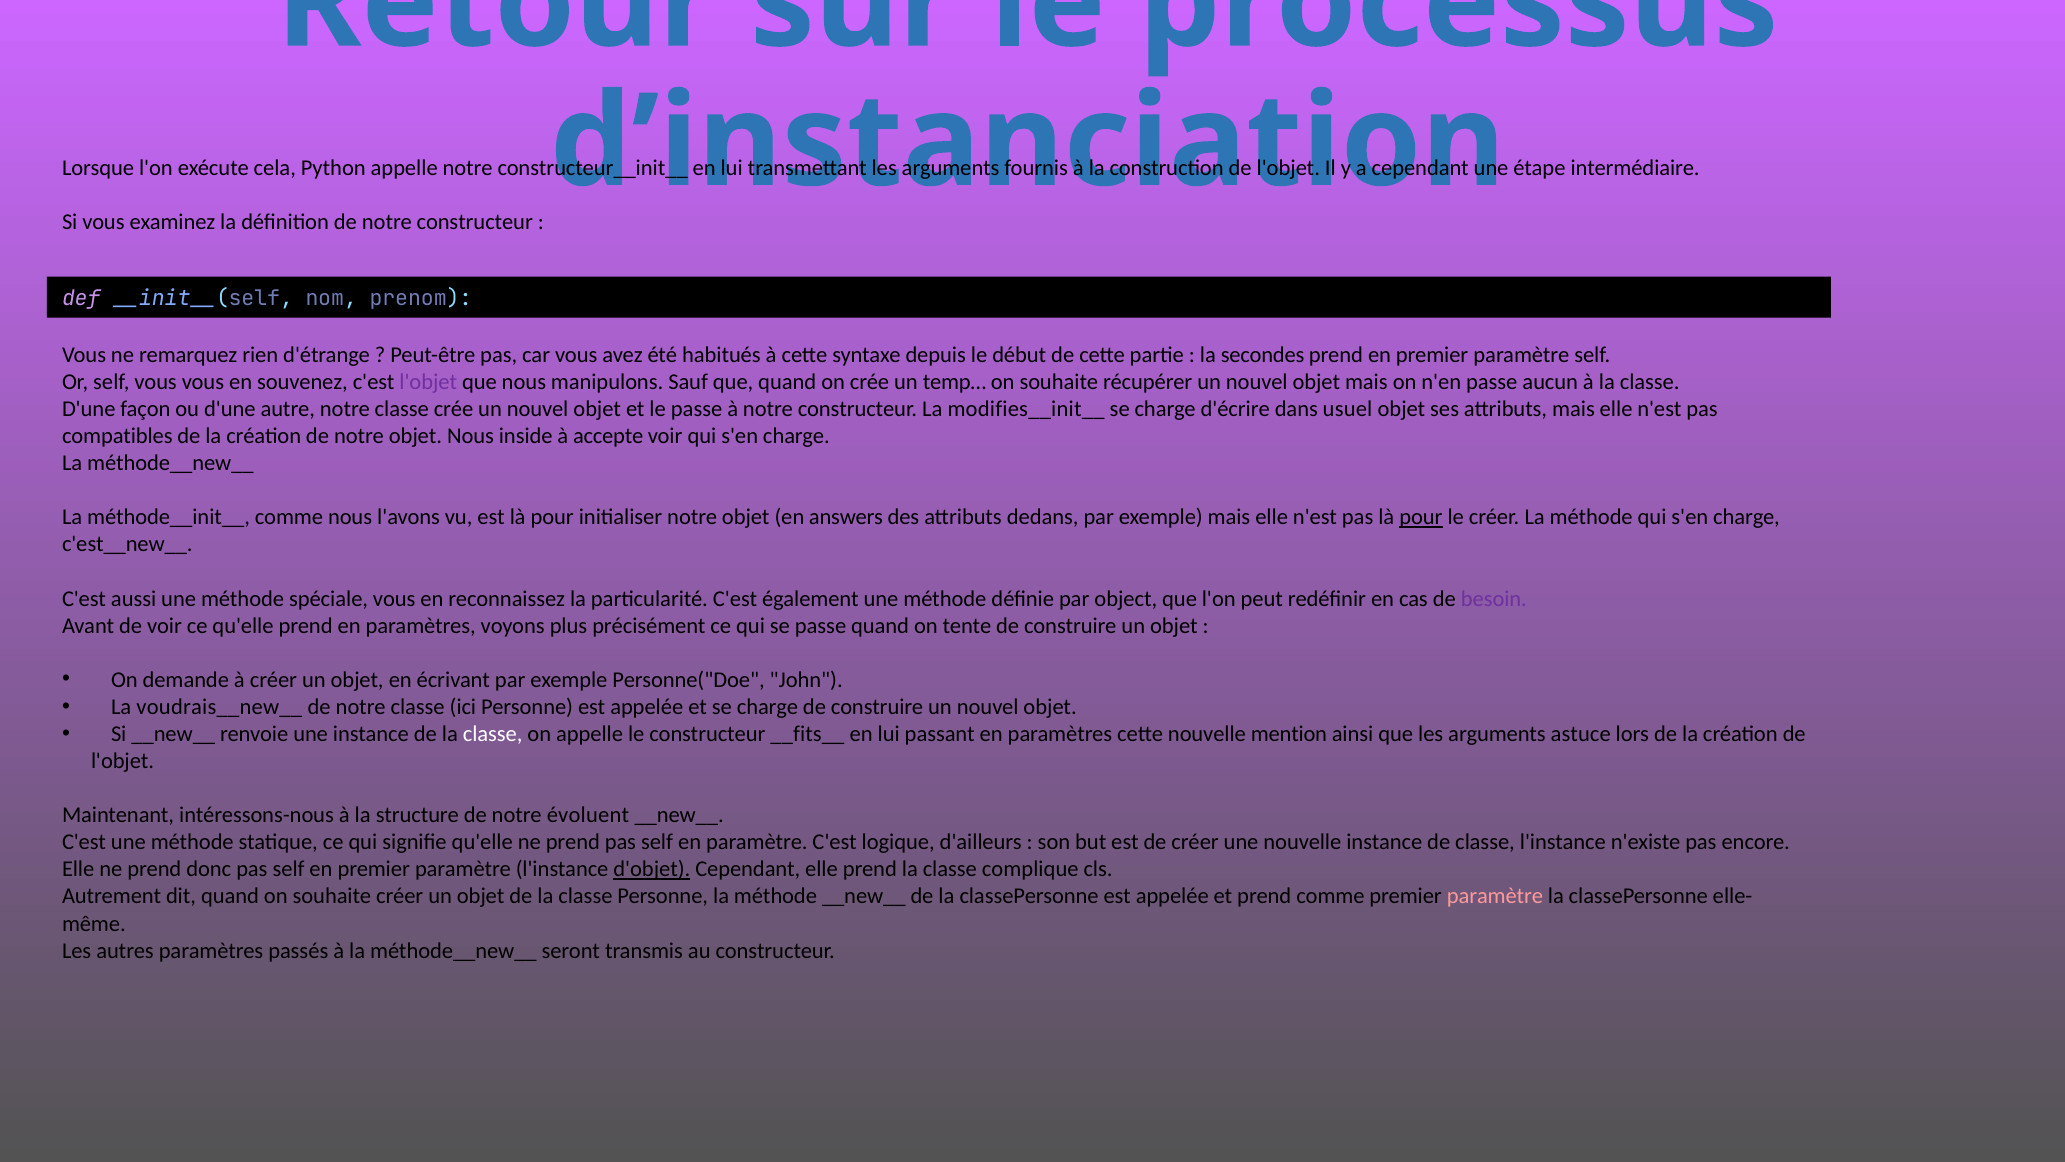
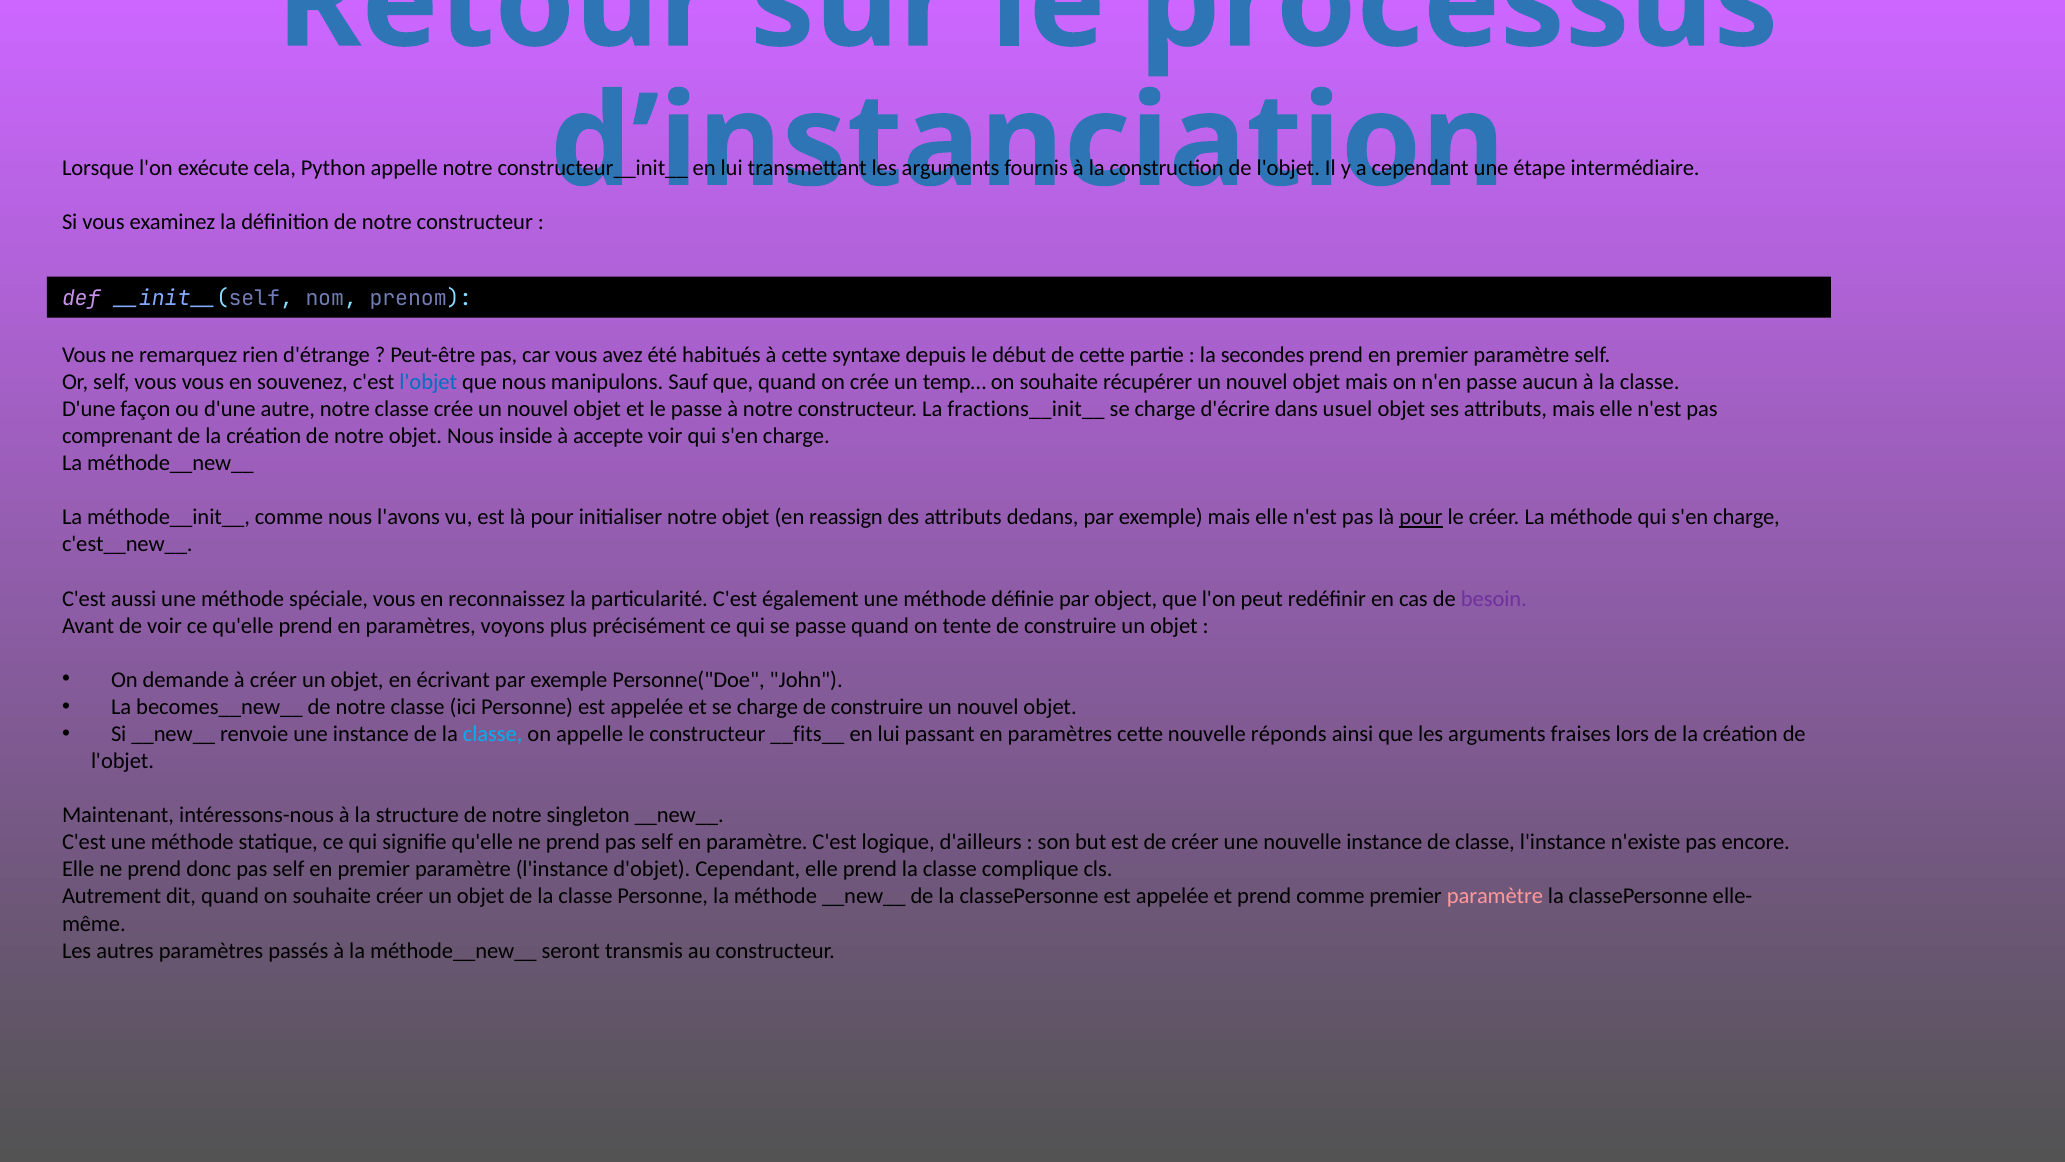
l'objet colour: purple -> blue (428, 382)
modifies__init__: modifies__init__ -> fractions__init__ (1026, 409)
compatibles: compatibles -> comprenant (117, 436)
answers: answers -> reassign (846, 517)
voudrais__new__: voudrais__new__ -> becomes__new__ (219, 707)
classe colour: white -> light blue (493, 734)
mention: mention -> réponds (1289, 734)
astuce: astuce -> fraises (1581, 734)
évoluent: évoluent -> singleton (588, 815)
d'objet underline: present -> none (652, 869)
